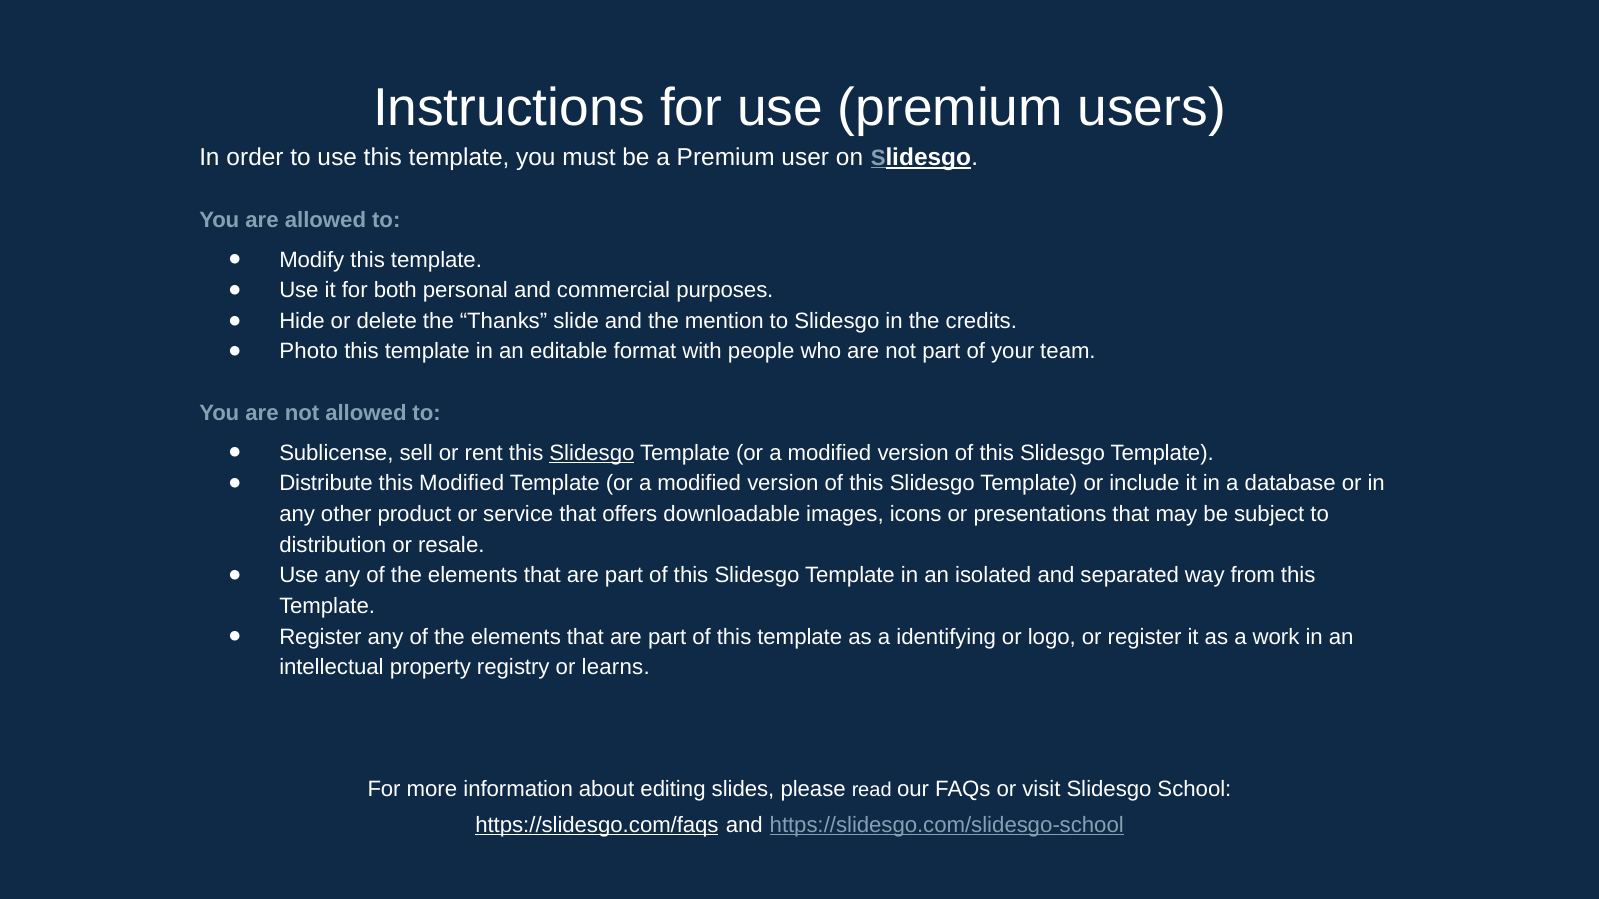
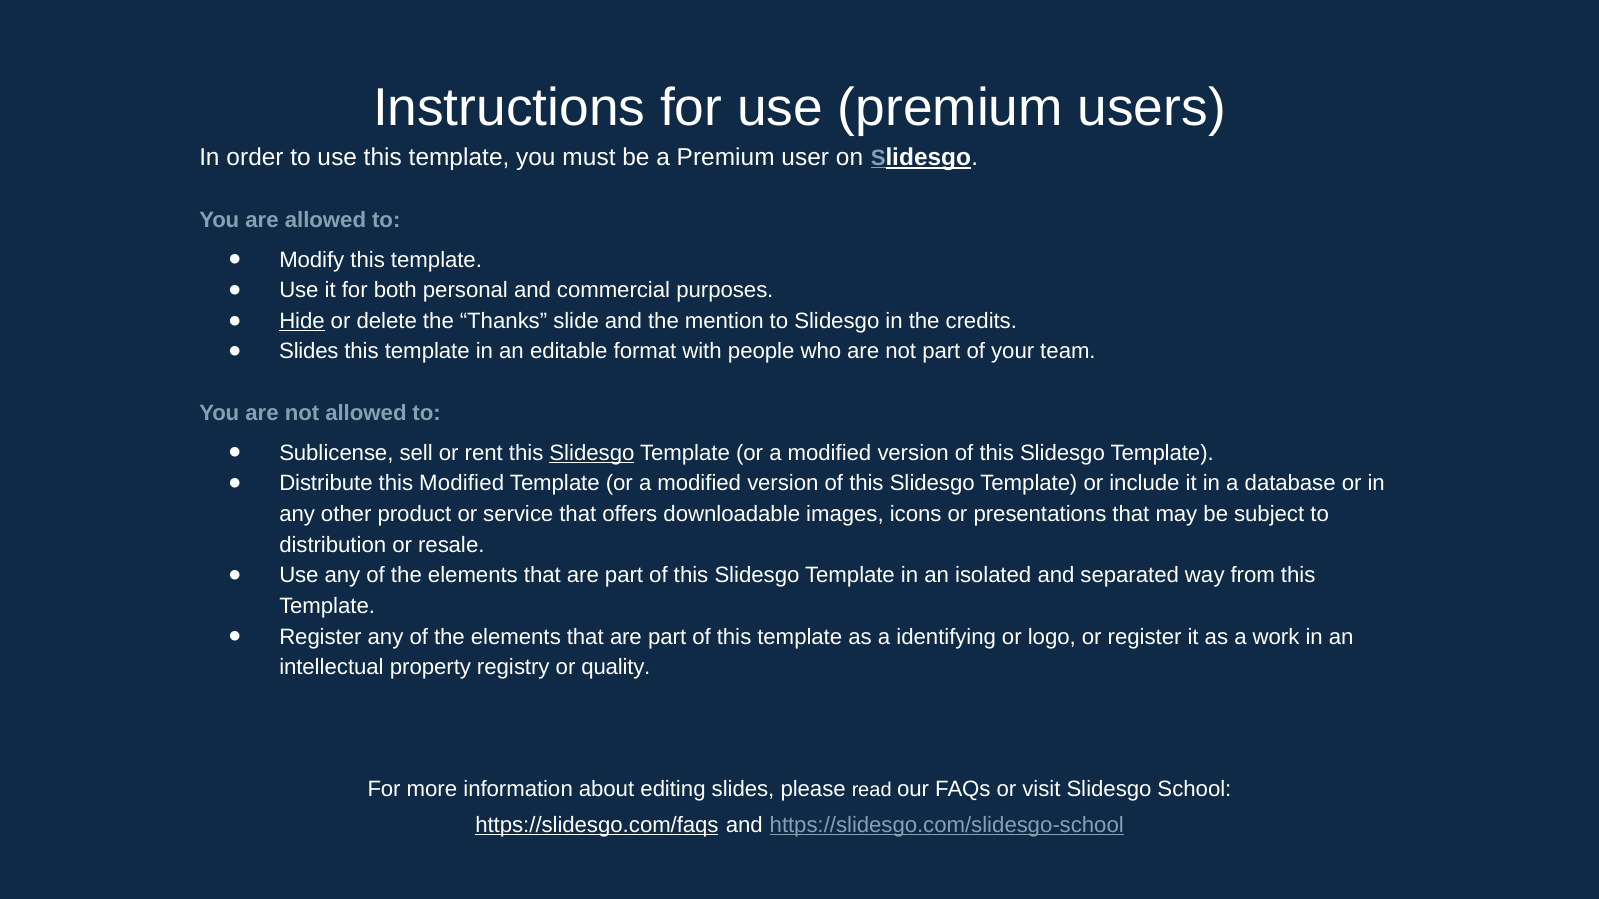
Hide underline: none -> present (302, 321)
Photo: Photo -> Slides (309, 352)
learns: learns -> quality (616, 668)
